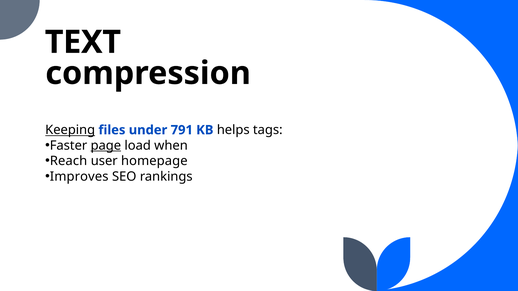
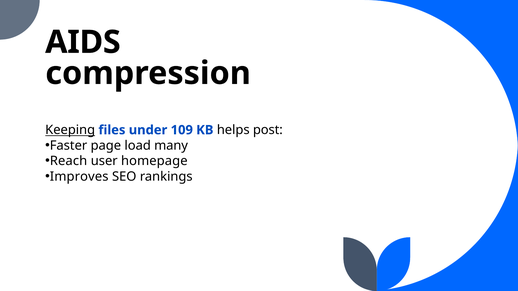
TEXT: TEXT -> AIDS (83, 42)
791: 791 -> 109 (182, 130)
tags: tags -> post (268, 130)
page underline: present -> none (106, 146)
when: when -> many (171, 146)
